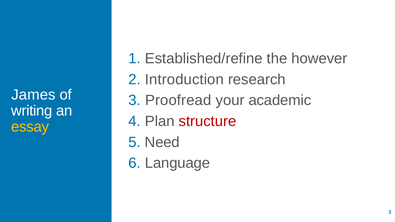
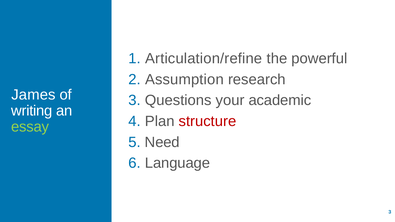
Established/refine: Established/refine -> Articulation/refine (204, 59)
however: however -> powerful (319, 59)
Introduction: Introduction -> Assumption (184, 79)
Proofread: Proofread -> Questions (178, 100)
essay colour: yellow -> light green (30, 127)
